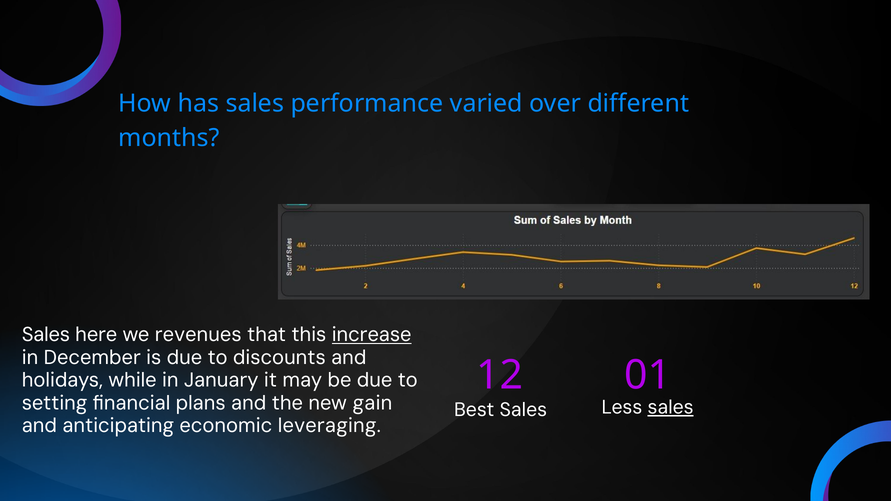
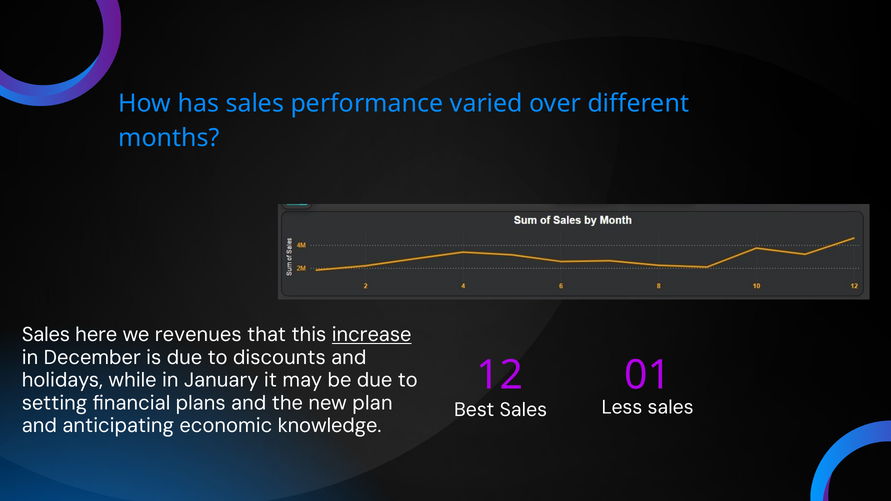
gain: gain -> plan (372, 403)
sales underline: present -> none (671, 408)
leveraging: leveraging -> knowledge (330, 426)
